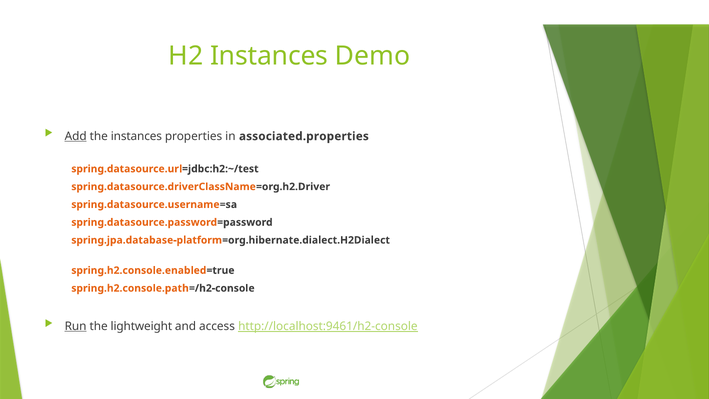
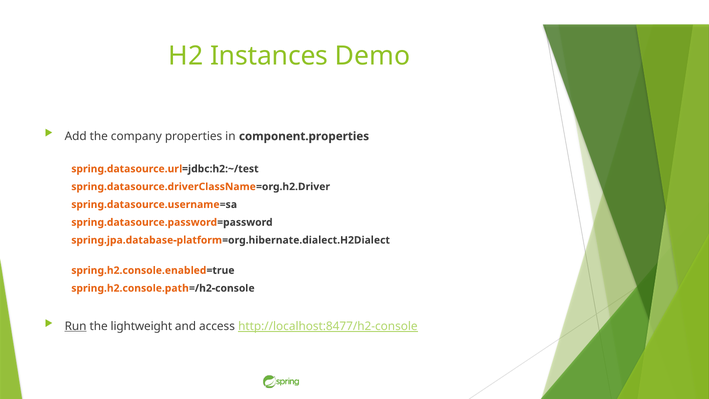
Add underline: present -> none (76, 136)
the instances: instances -> company (136, 136)
associated.properties: associated.properties -> component.properties (304, 136)
http://localhost:9461/h2-console: http://localhost:9461/h2-console -> http://localhost:8477/h2-console (328, 326)
